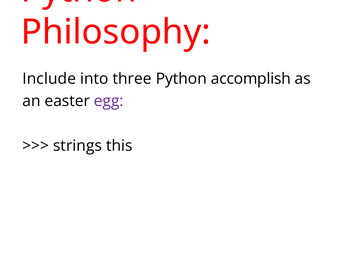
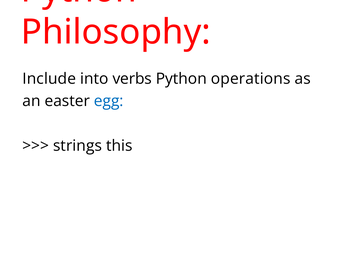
three: three -> verbs (132, 79)
accomplish: accomplish -> operations (251, 79)
egg colour: purple -> blue (109, 101)
